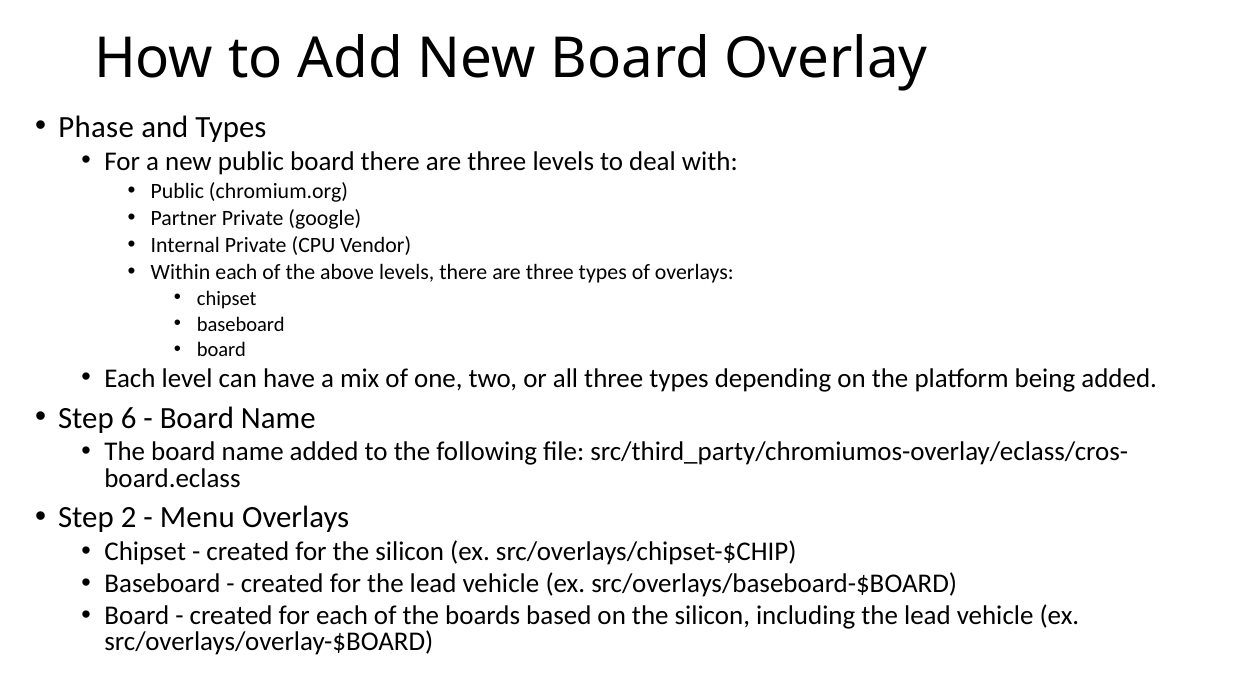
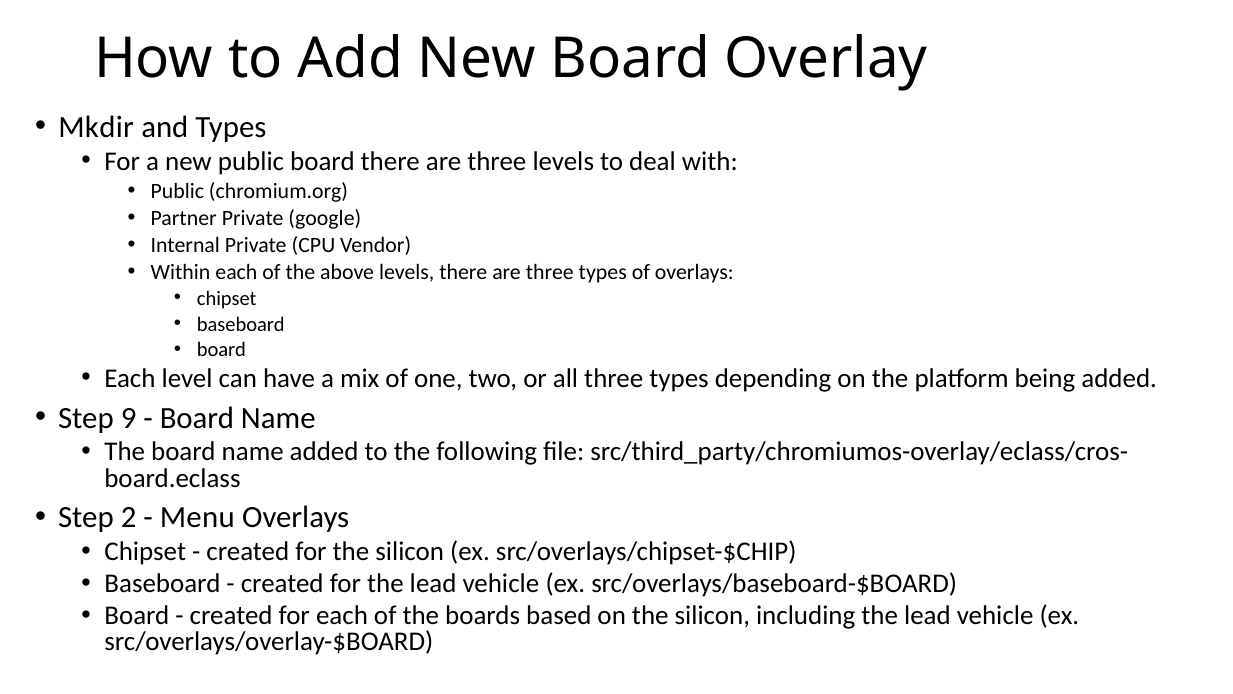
Phase: Phase -> Mkdir (96, 127)
6: 6 -> 9 (129, 418)
